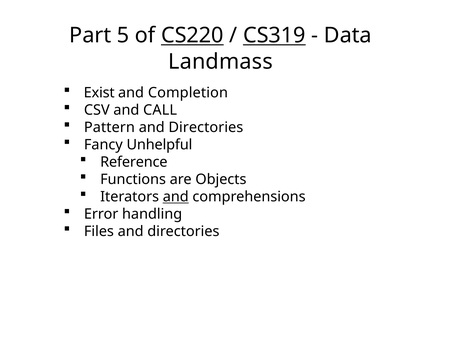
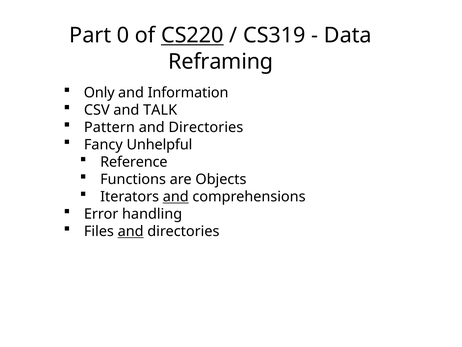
5: 5 -> 0 (123, 35)
CS319 underline: present -> none (274, 35)
Landmass: Landmass -> Reframing (221, 61)
Exist: Exist -> Only (99, 93)
Completion: Completion -> Information (188, 93)
CALL: CALL -> TALK (160, 110)
and underline: none -> present (131, 231)
